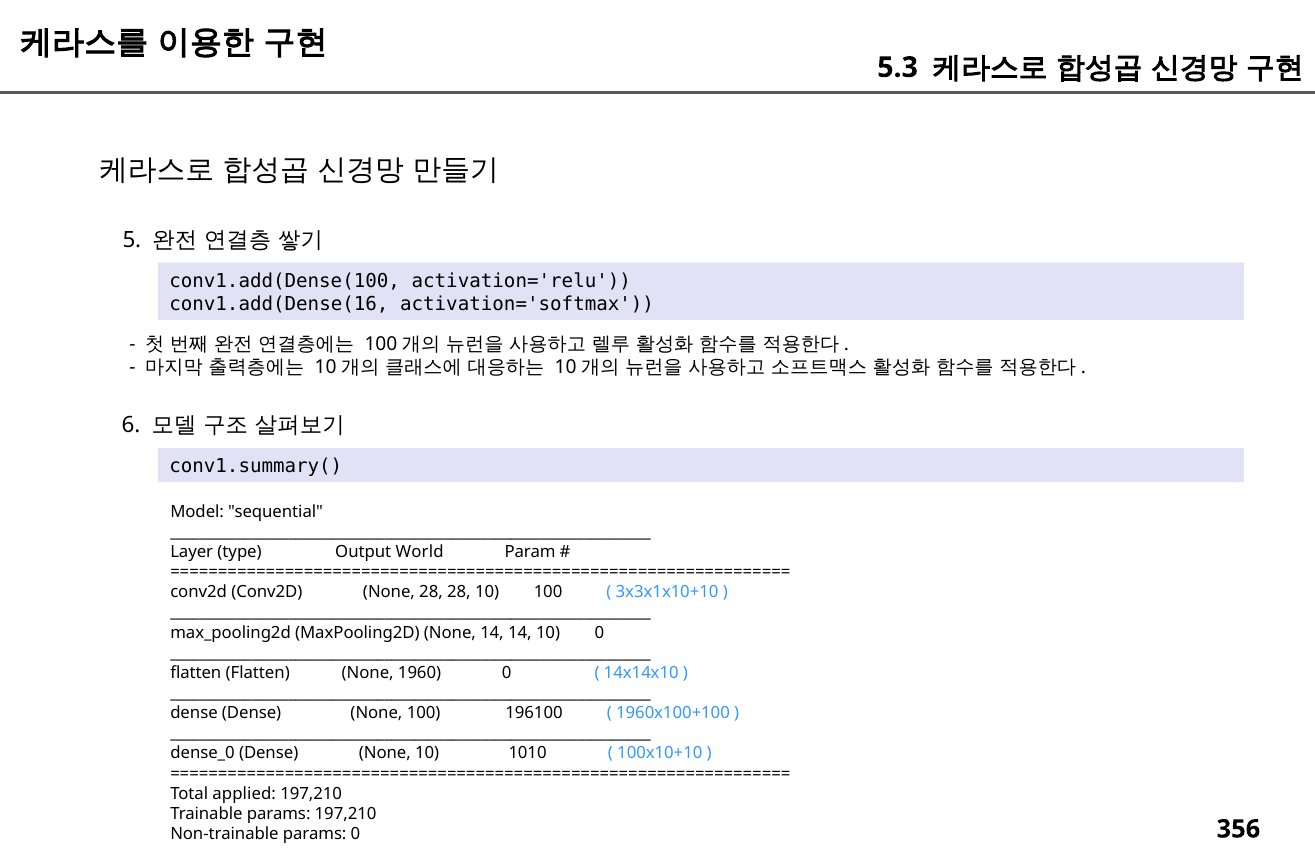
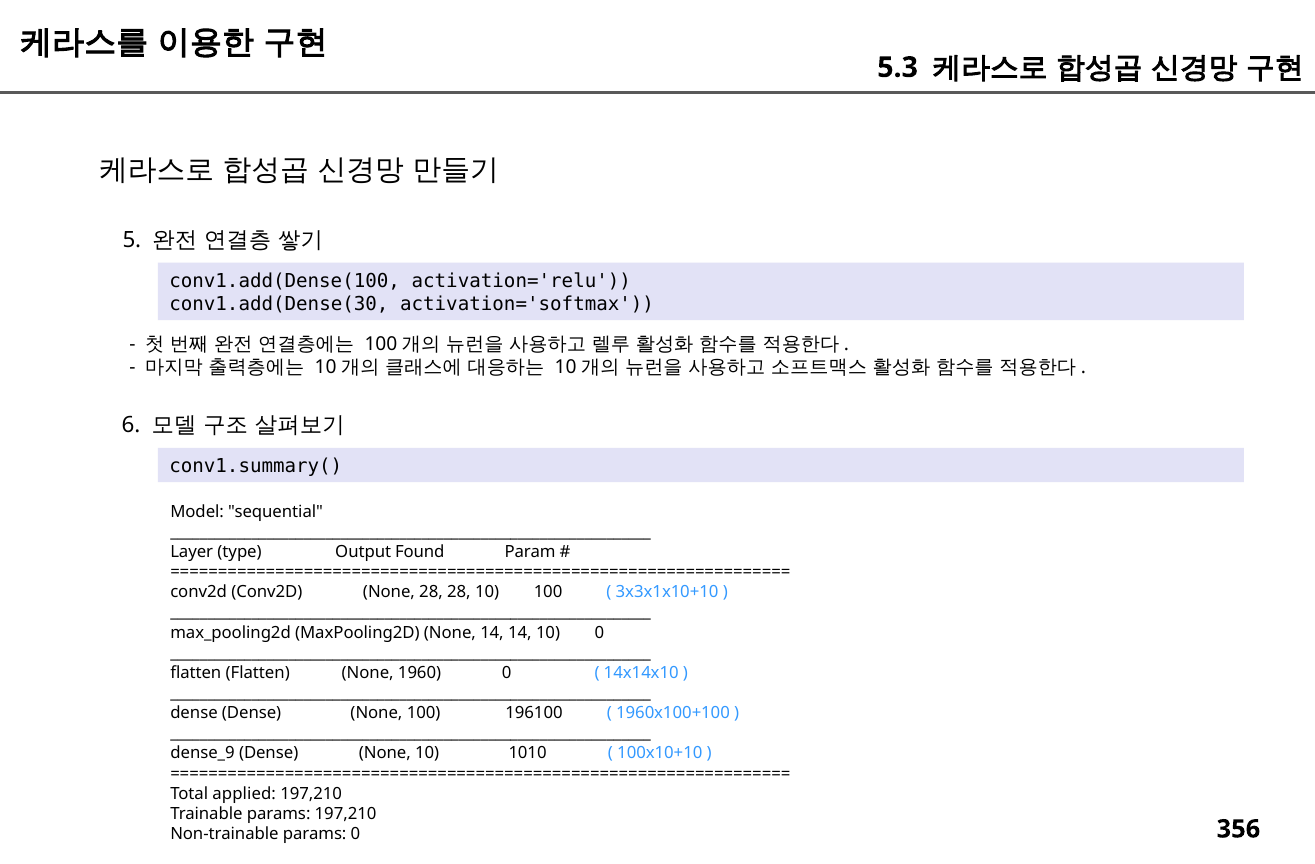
conv1.add(Dense(16: conv1.add(Dense(16 -> conv1.add(Dense(30 (279, 304)
World: World -> Found (420, 552)
dense_0: dense_0 -> dense_9 (203, 753)
